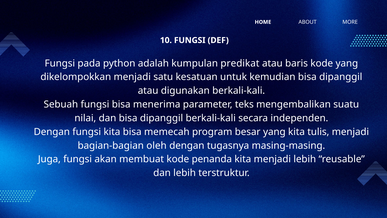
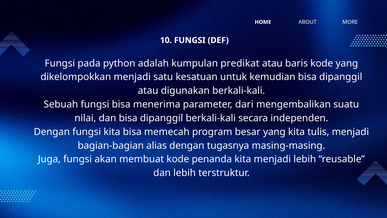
teks: teks -> dari (244, 104)
oleh: oleh -> alias (157, 145)
